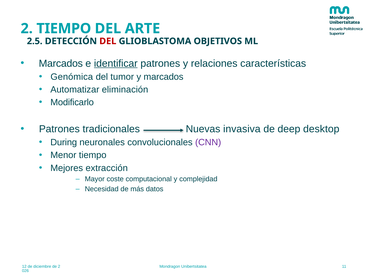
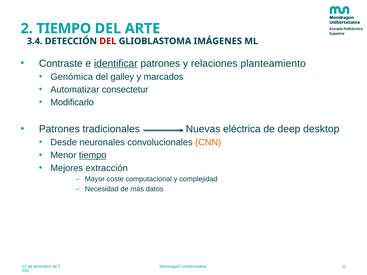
2.5: 2.5 -> 3.4 (35, 41)
OBJETIVOS: OBJETIVOS -> IMÁGENES (218, 41)
Marcados: Marcados -> Contraste (61, 63)
características: características -> planteamiento (273, 63)
tumor: tumor -> galley (122, 77)
eliminación: eliminación -> consectetur (125, 90)
invasiva: invasiva -> eléctrica (242, 129)
During: During -> Desde (64, 143)
CNN colour: purple -> orange (208, 143)
tiempo underline: none -> present (93, 155)
